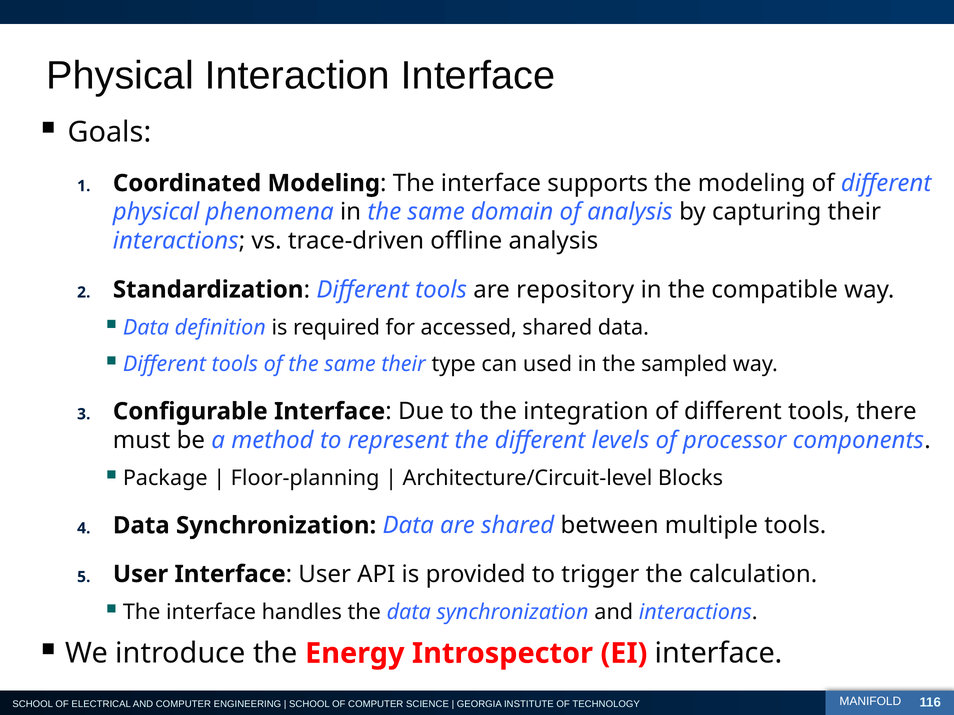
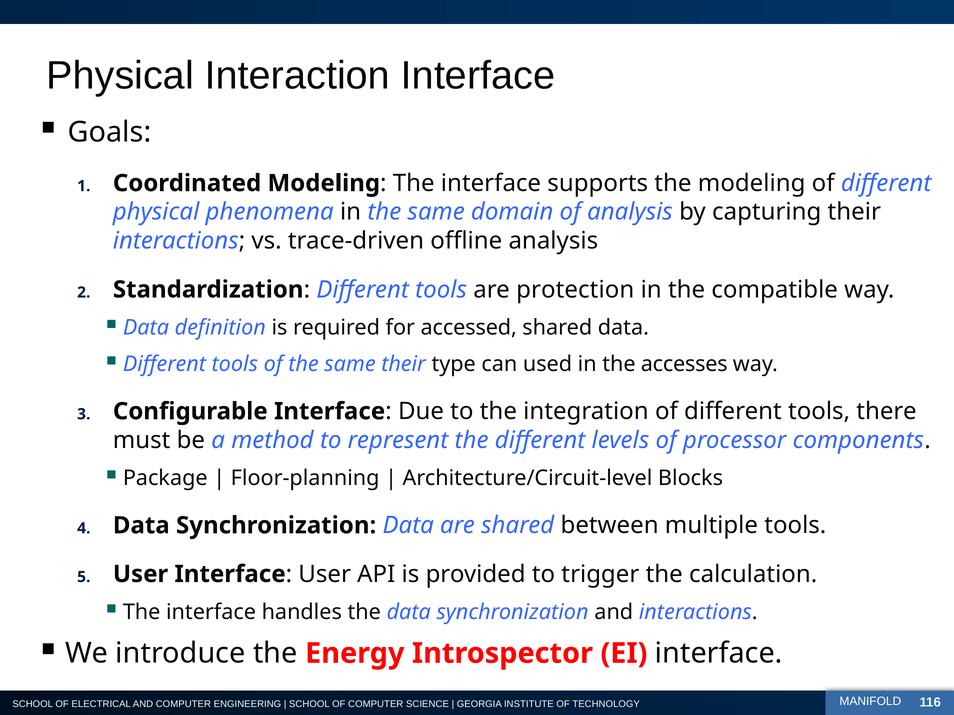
repository: repository -> protection (575, 290)
sampled: sampled -> accesses (684, 364)
